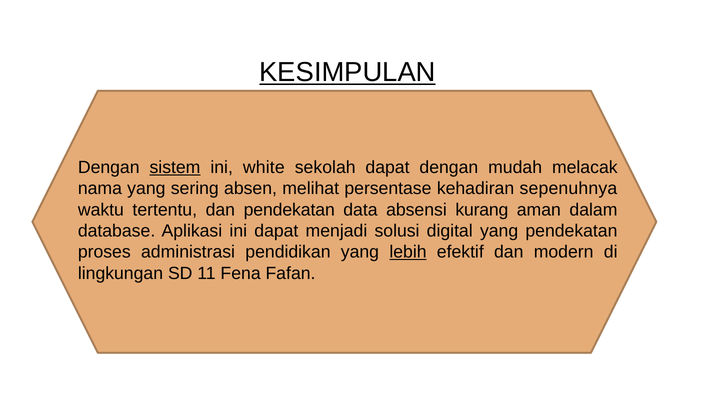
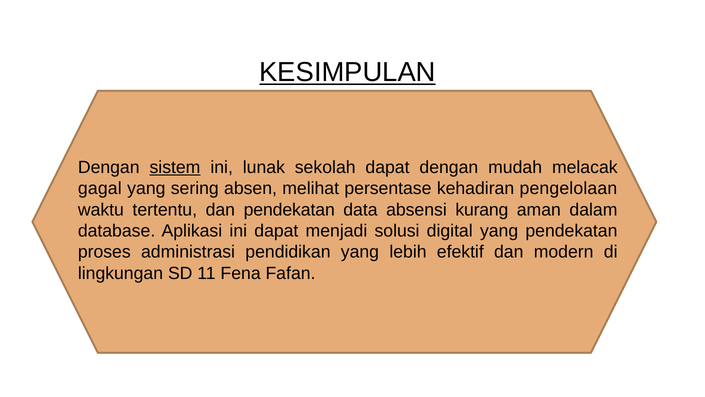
white: white -> lunak (264, 167)
nama: nama -> gagal (100, 188)
sepenuhnya: sepenuhnya -> pengelolaan (568, 188)
lebih underline: present -> none (408, 252)
